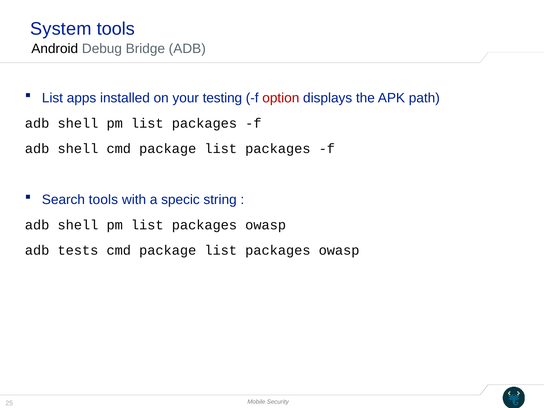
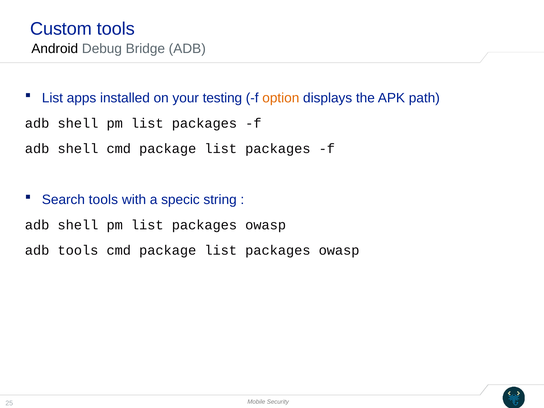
System: System -> Custom (61, 29)
option colour: red -> orange (281, 98)
adb tests: tests -> tools (78, 250)
